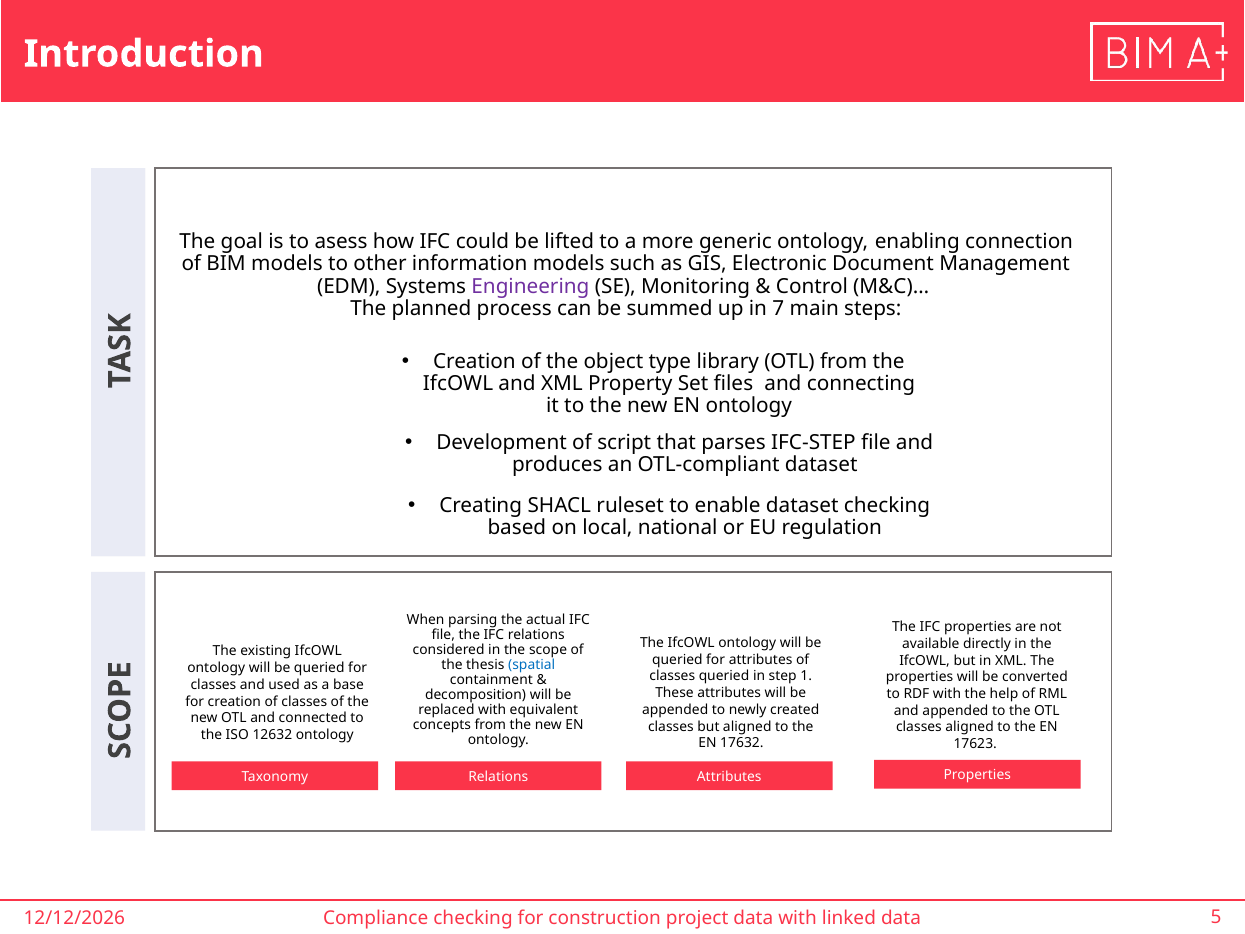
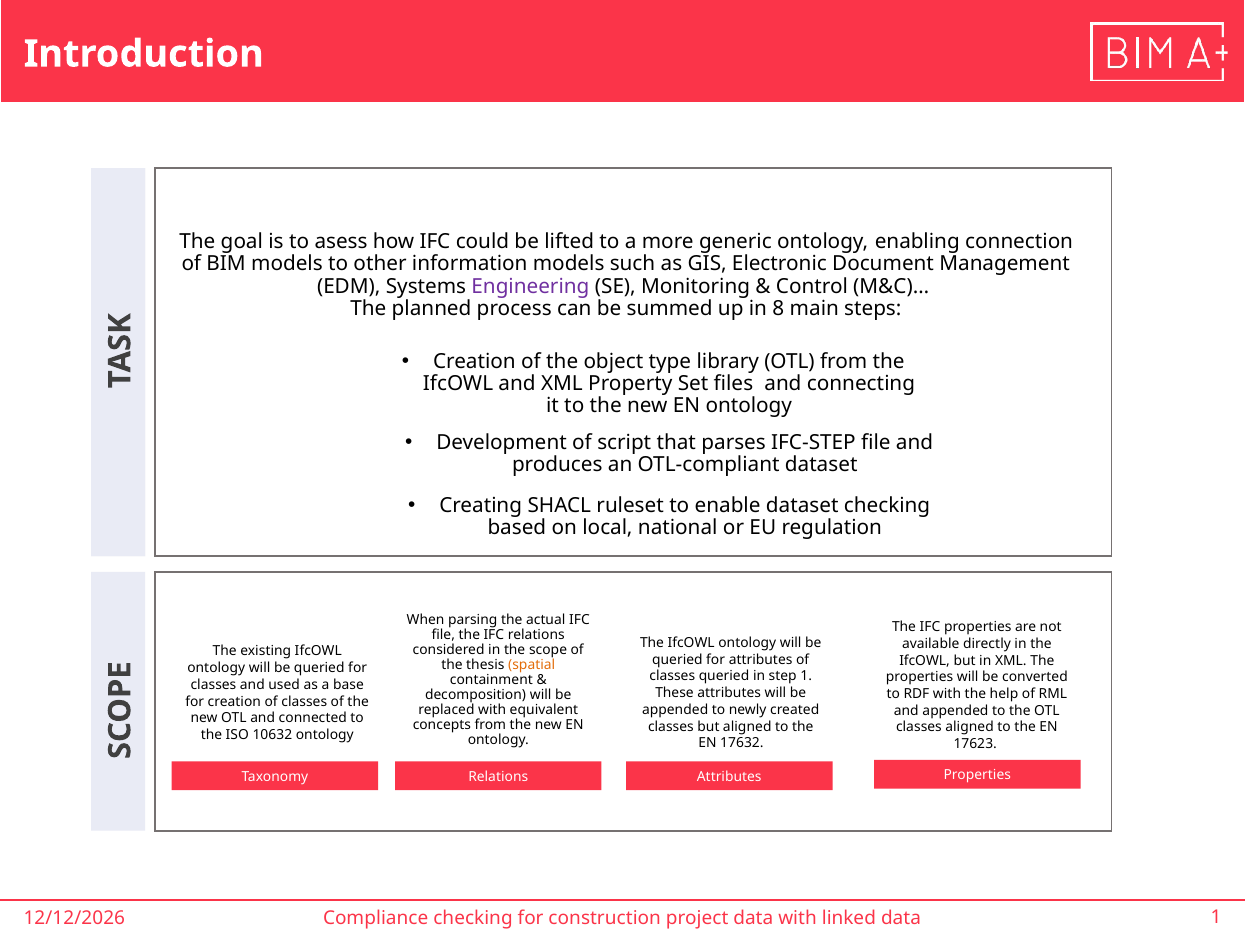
7: 7 -> 8 (778, 309)
spatial colour: blue -> orange (532, 665)
12632: 12632 -> 10632 (272, 735)
data 5: 5 -> 1 (1216, 917)
